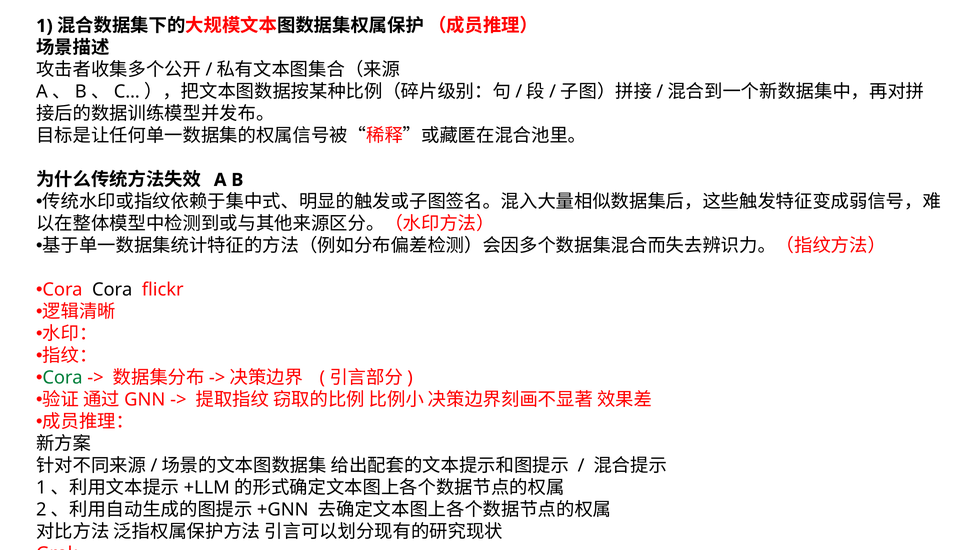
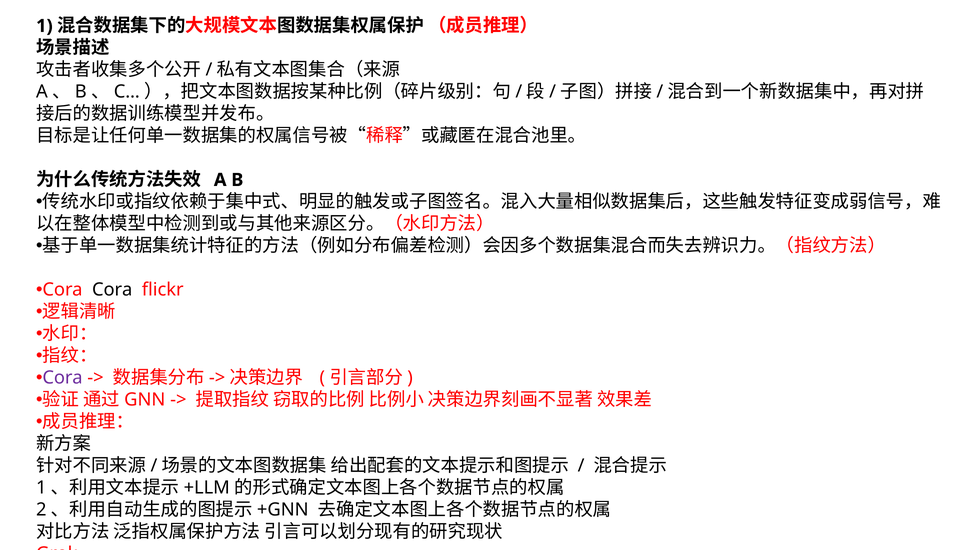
Cora colour: green -> purple (63, 378)
